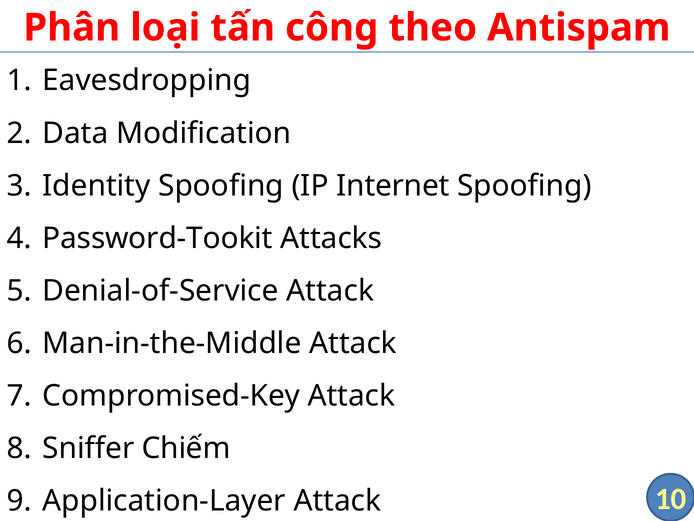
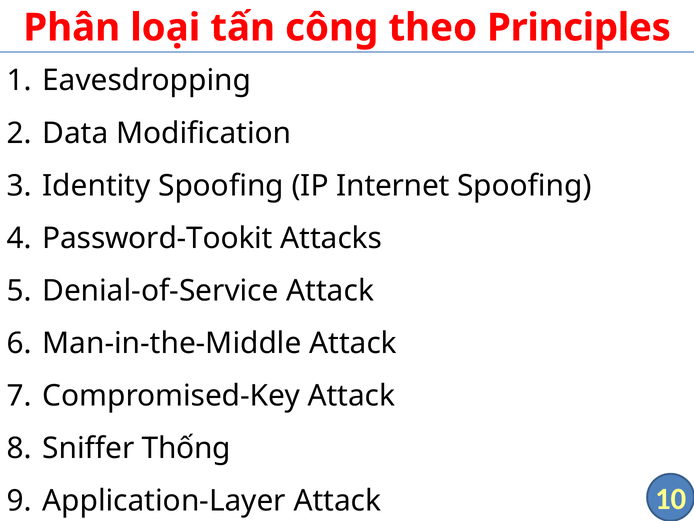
Antispam: Antispam -> Principles (579, 28)
Chiếm: Chiếm -> Thống (186, 448)
